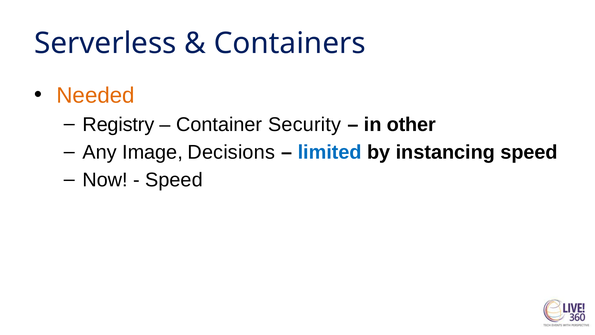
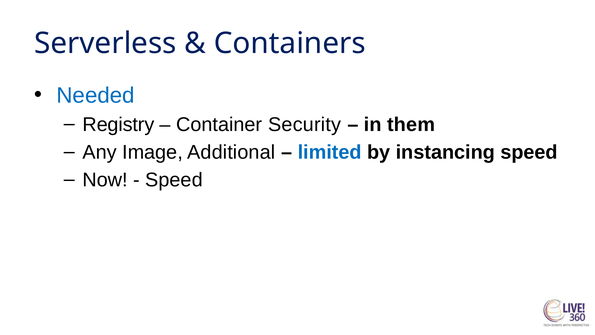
Needed colour: orange -> blue (96, 95)
other: other -> them (411, 124)
Decisions: Decisions -> Additional (231, 152)
